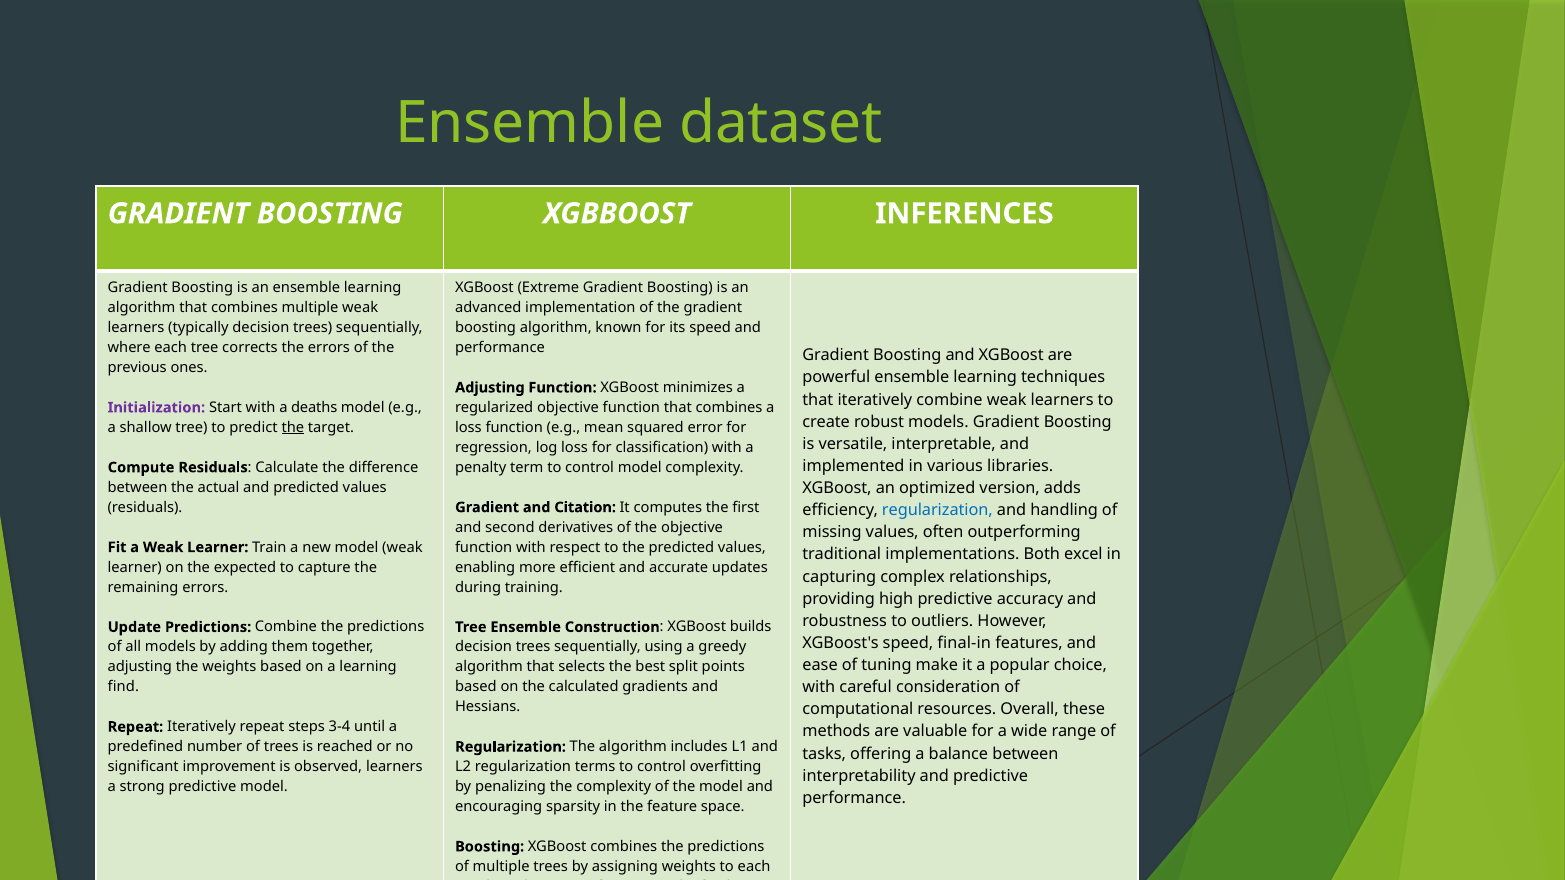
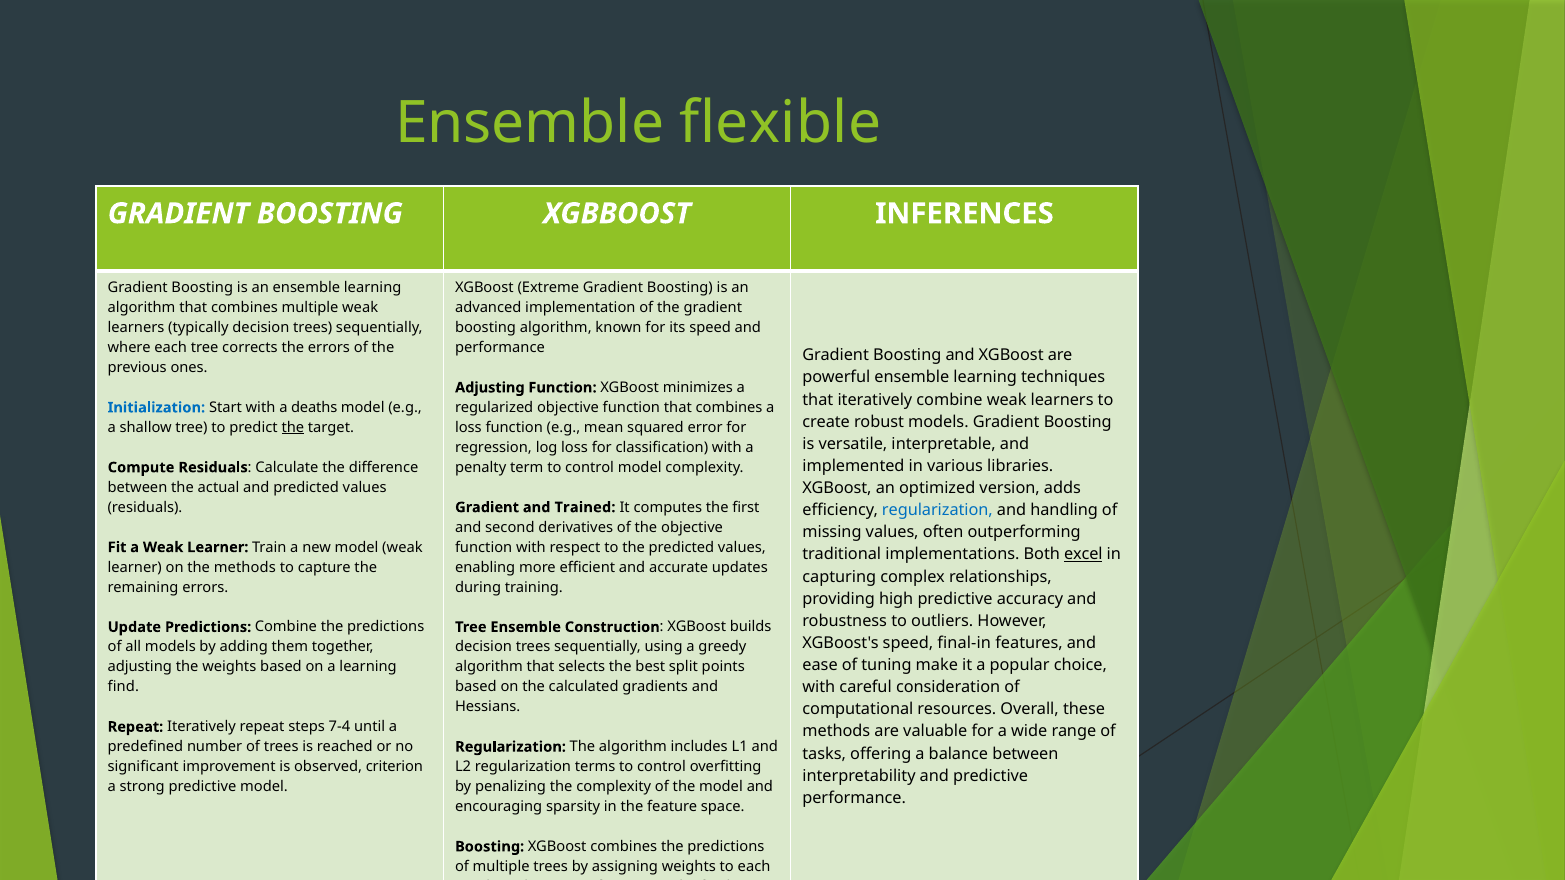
dataset: dataset -> flexible (780, 123)
Initialization colour: purple -> blue (156, 408)
Citation: Citation -> Trained (585, 508)
excel underline: none -> present (1083, 555)
the expected: expected -> methods (245, 567)
3-4: 3-4 -> 7-4 (340, 727)
observed learners: learners -> criterion (394, 767)
